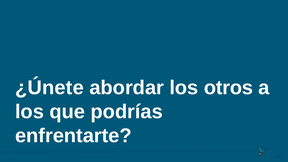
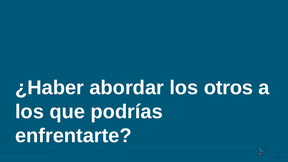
¿Únete: ¿Únete -> ¿Haber (49, 88)
